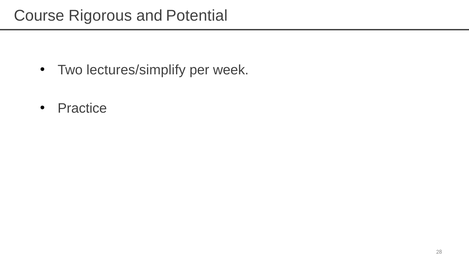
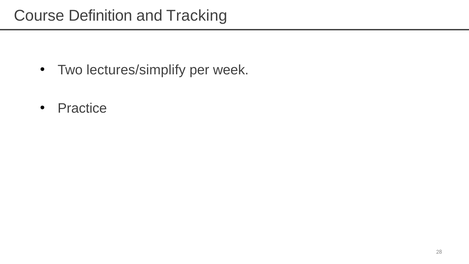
Rigorous: Rigorous -> Definition (100, 16)
Potential: Potential -> Tracking (197, 16)
